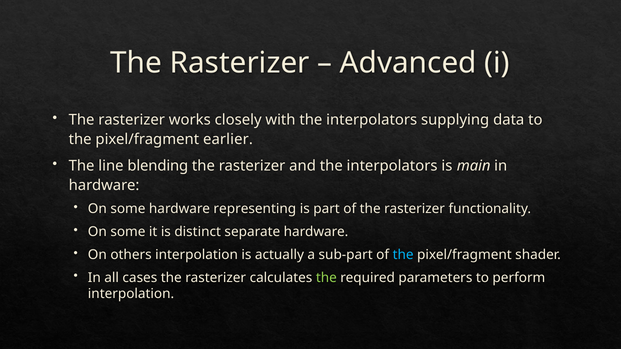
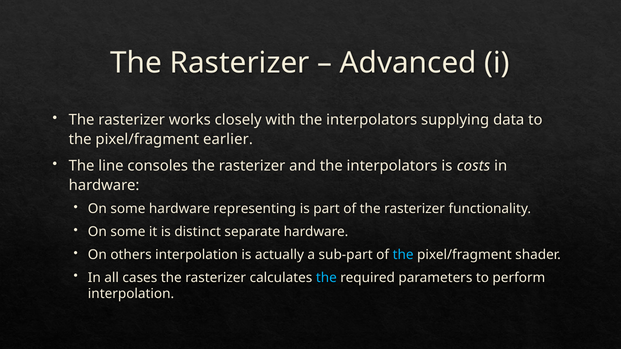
blending: blending -> consoles (158, 166)
main: main -> costs (474, 166)
the colour: light green -> light blue (326, 278)
